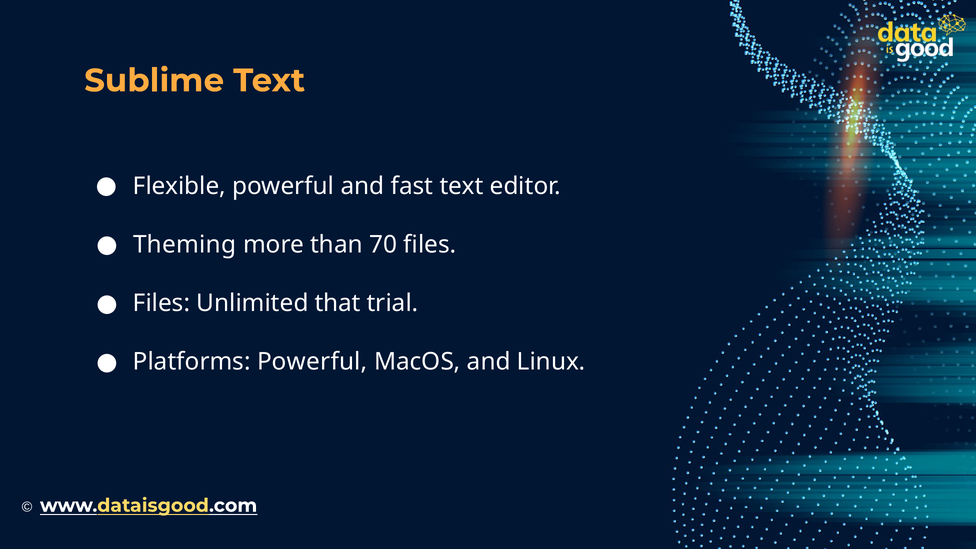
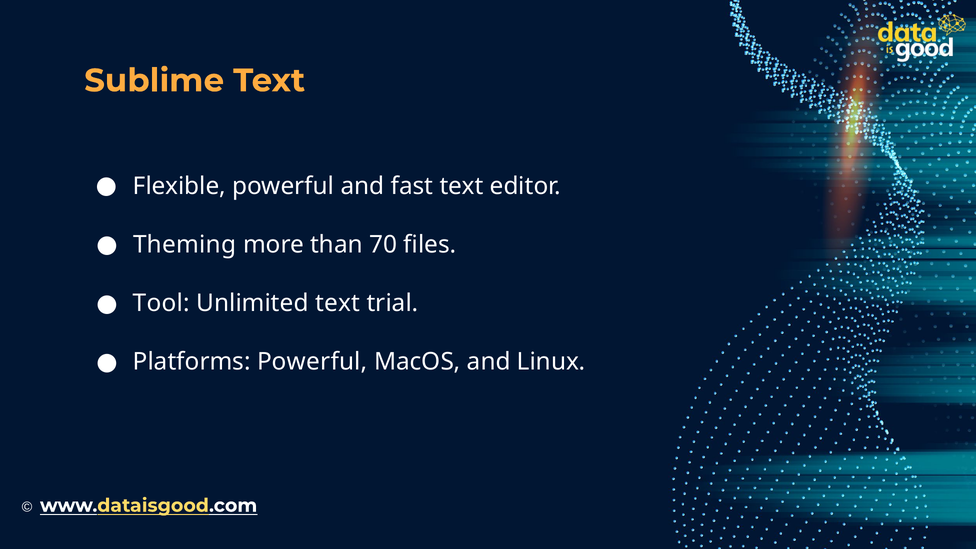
Files: Files -> Tool (161, 303)
Unlimited that: that -> text (338, 303)
